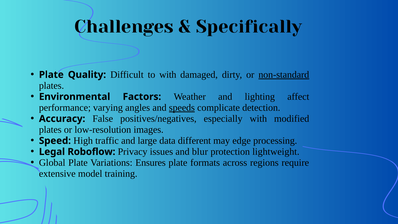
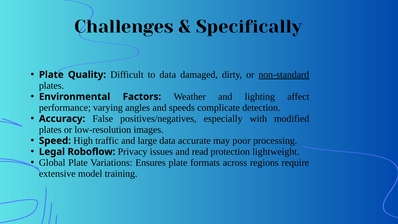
to with: with -> data (168, 75)
speeds underline: present -> none (182, 108)
different: different -> accurate (194, 141)
edge: edge -> poor (242, 141)
blur: blur -> read (200, 152)
